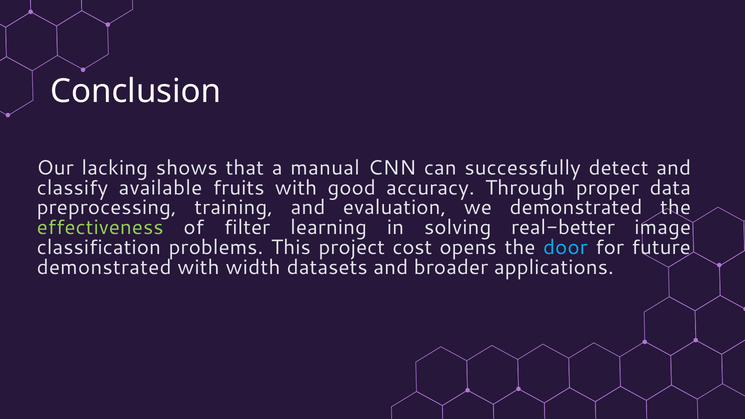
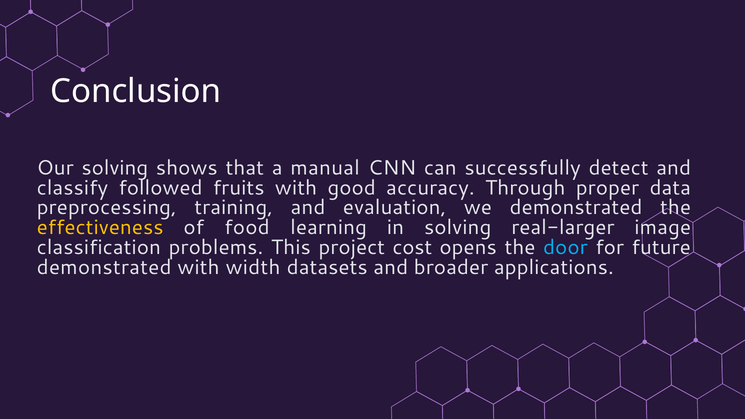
Our lacking: lacking -> solving (115, 168)
available: available -> followed (161, 188)
effectiveness colour: light green -> yellow (100, 228)
filter: filter -> food (247, 228)
real-better: real-better -> real-larger (563, 228)
